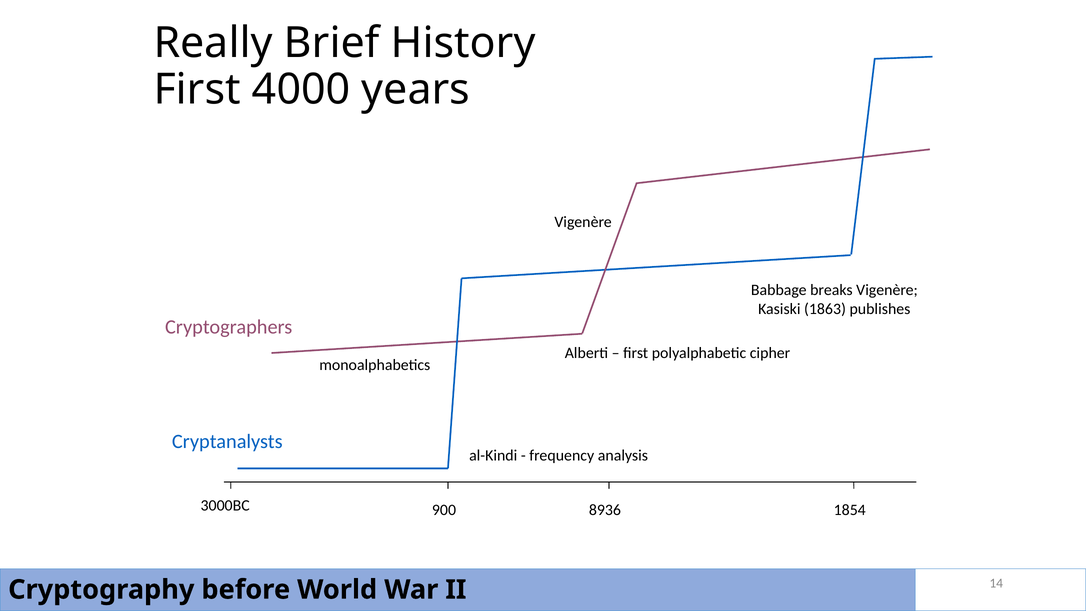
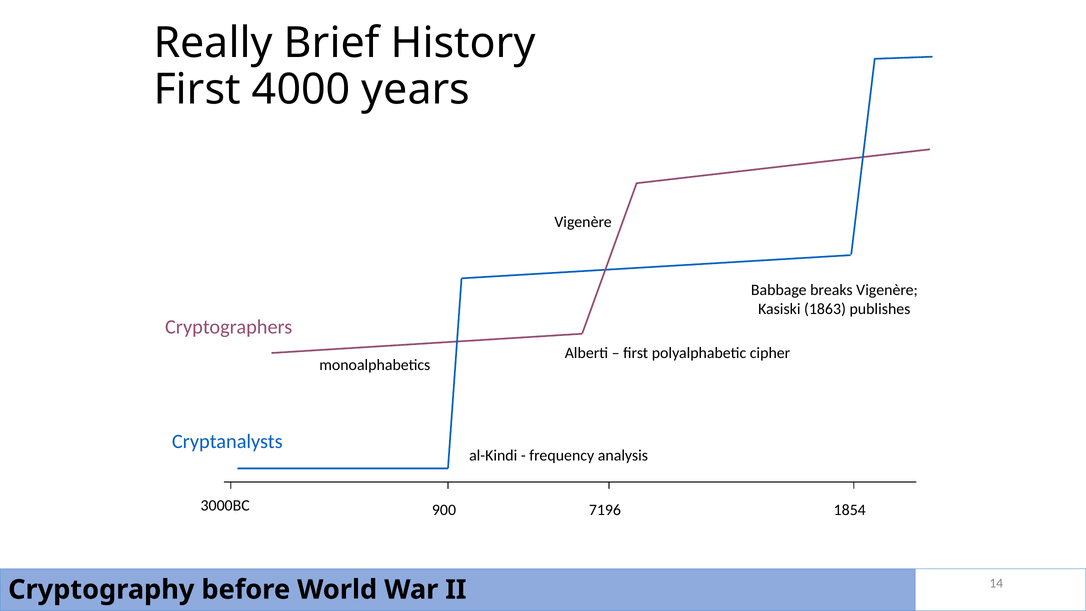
8936: 8936 -> 7196 (605, 510)
